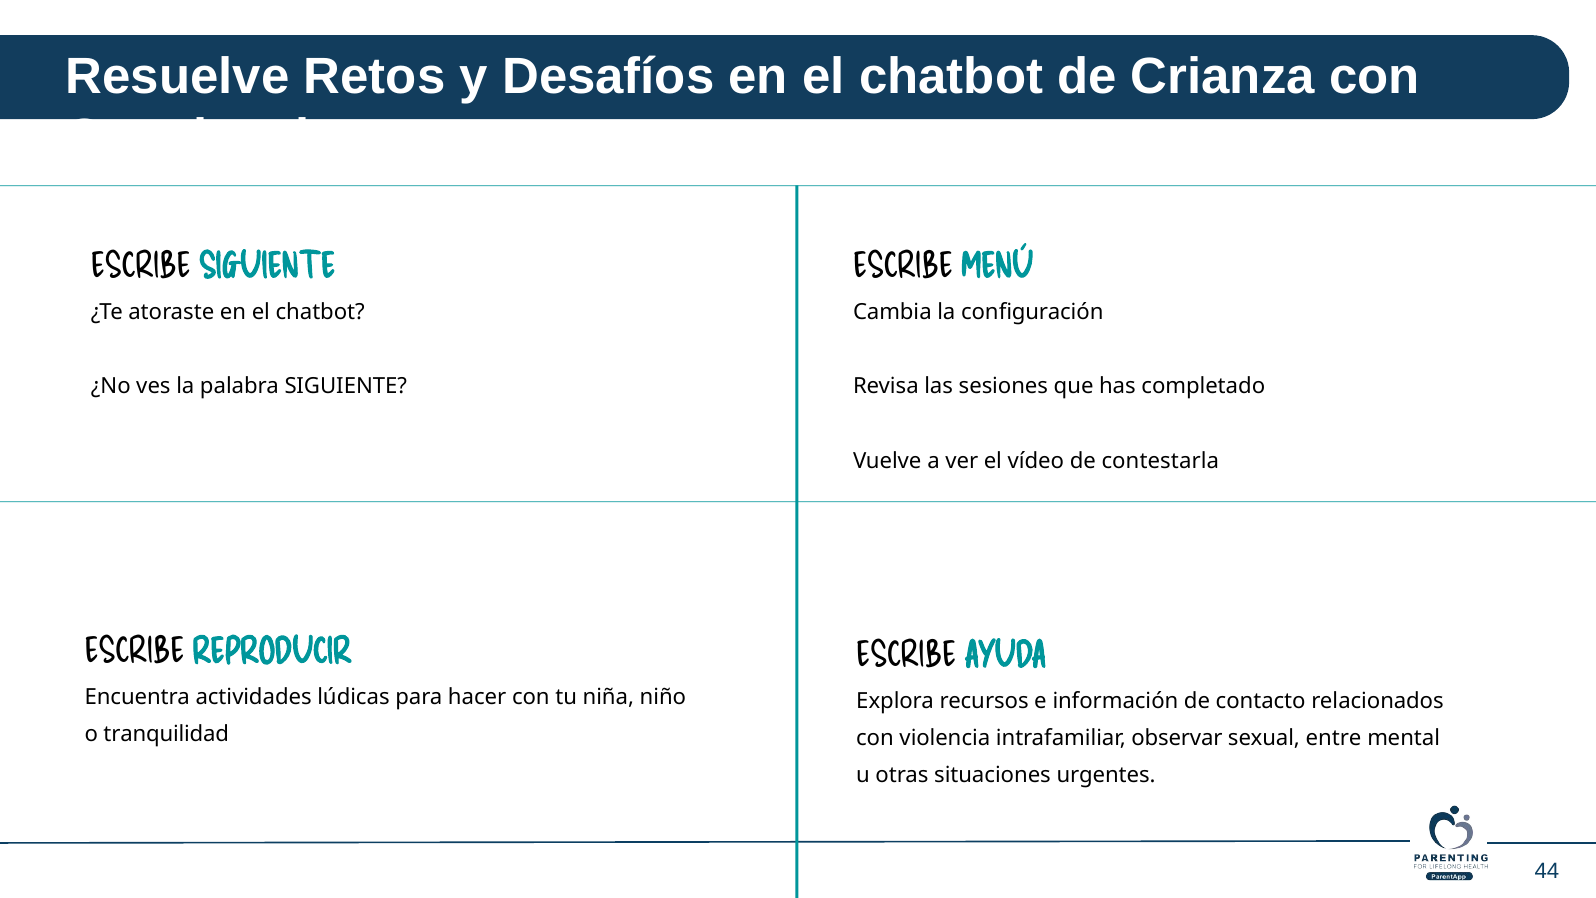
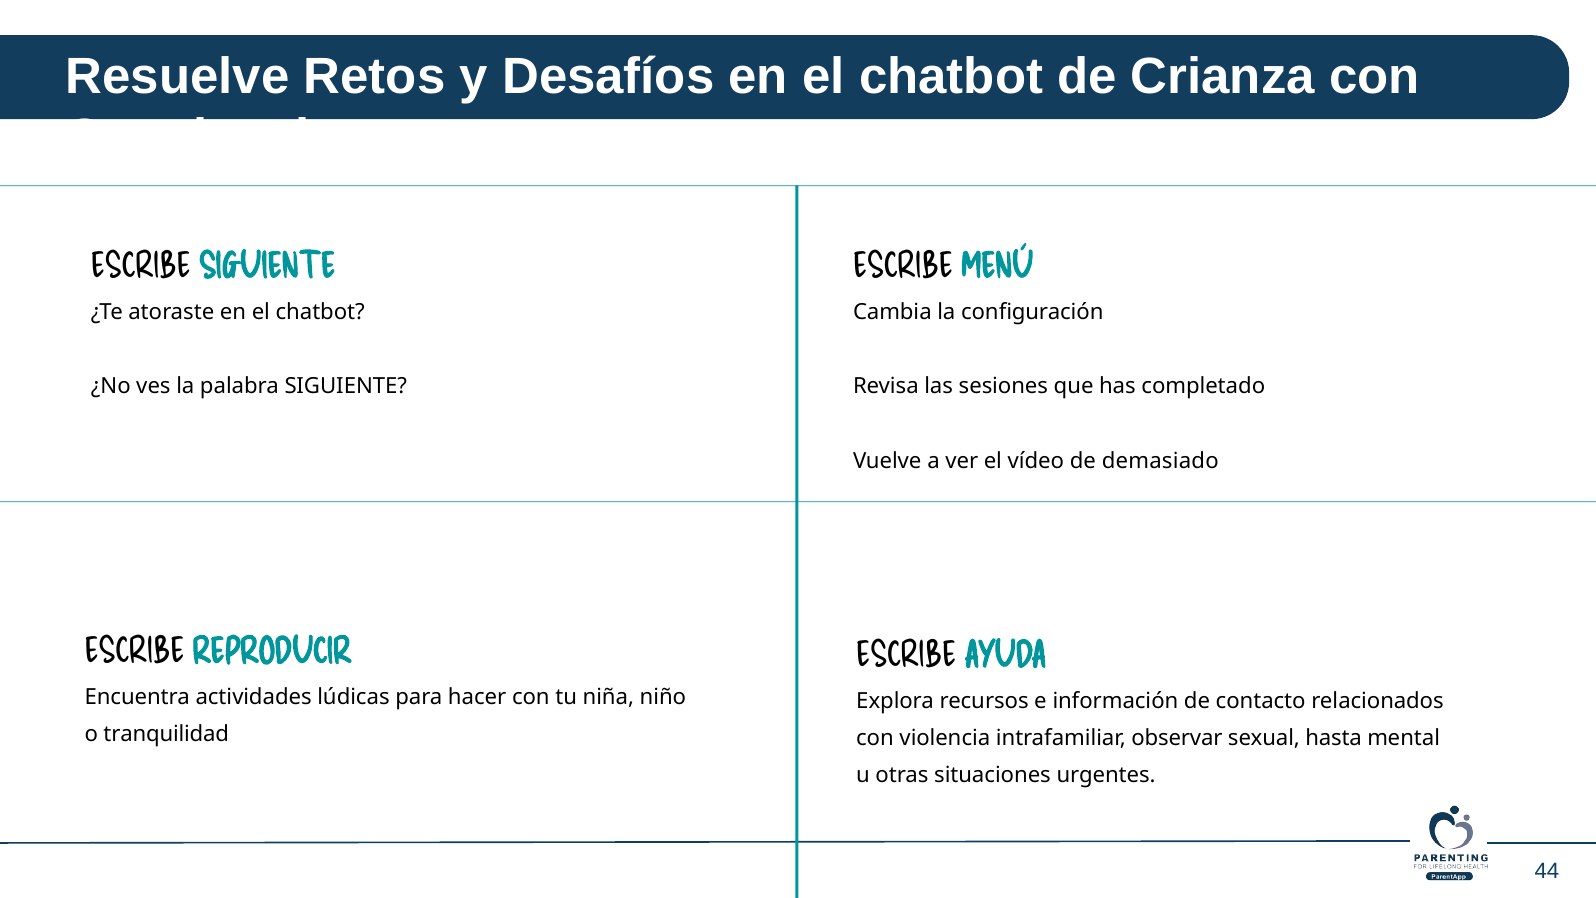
contestarla: contestarla -> demasiado (1160, 461)
entre: entre -> hasta (1334, 738)
